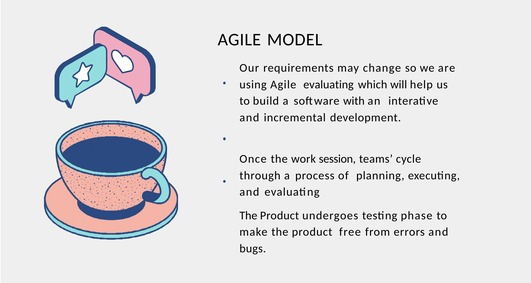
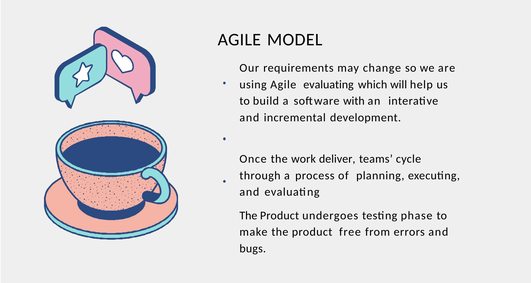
session: session -> deliver (337, 159)
